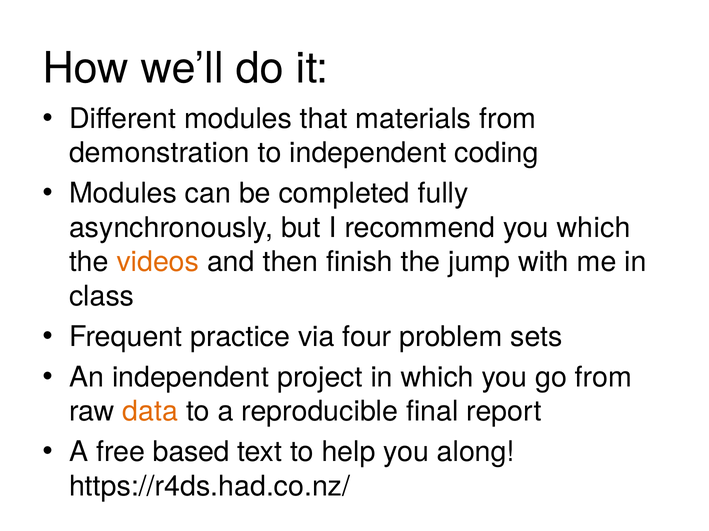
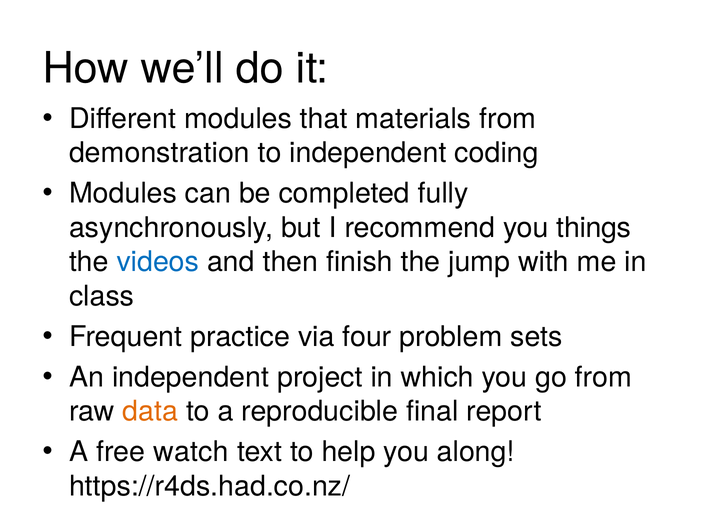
you which: which -> things (594, 228)
videos colour: orange -> blue (158, 262)
based: based -> watch (191, 453)
